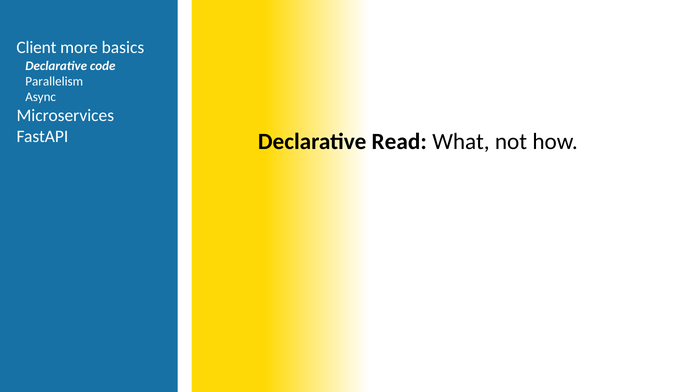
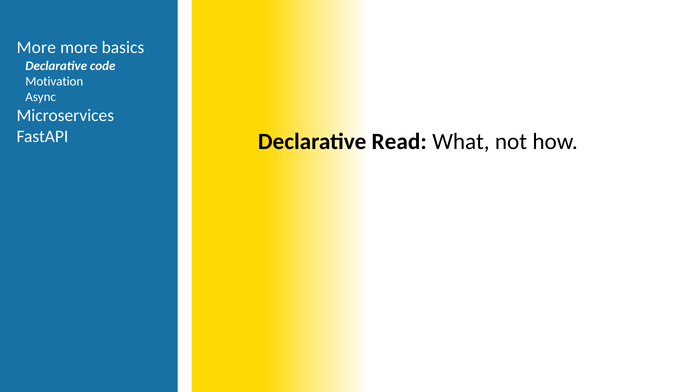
Client: Client -> More (36, 48)
Parallelism: Parallelism -> Motivation (54, 81)
